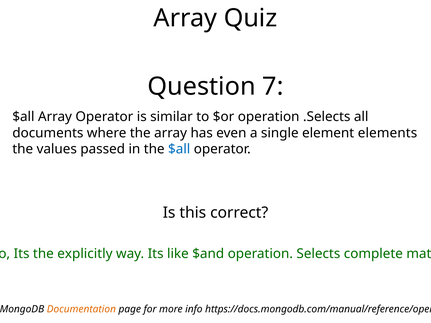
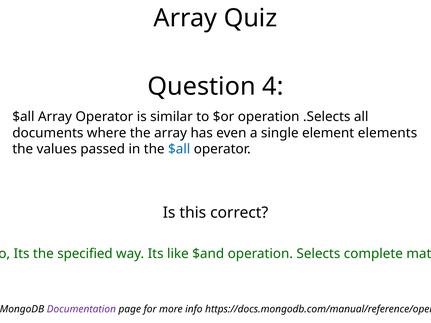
7: 7 -> 4 (273, 87)
explicitly: explicitly -> specified (85, 254)
Documentation colour: orange -> purple (81, 309)
